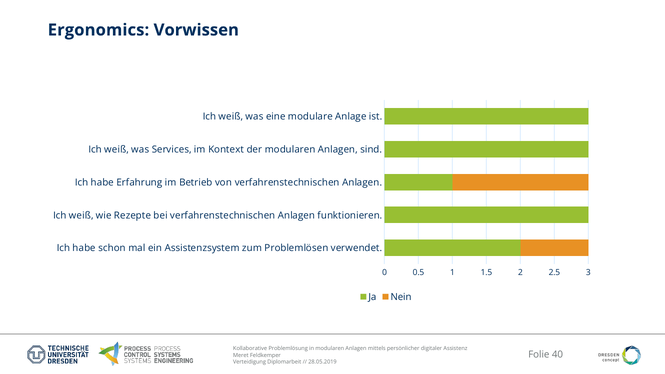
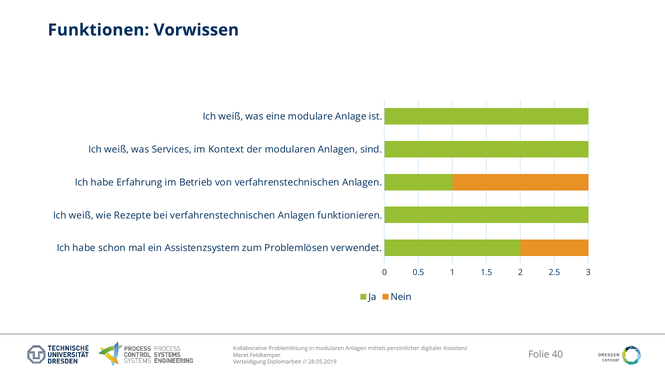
Ergonomics: Ergonomics -> Funktionen (98, 30)
